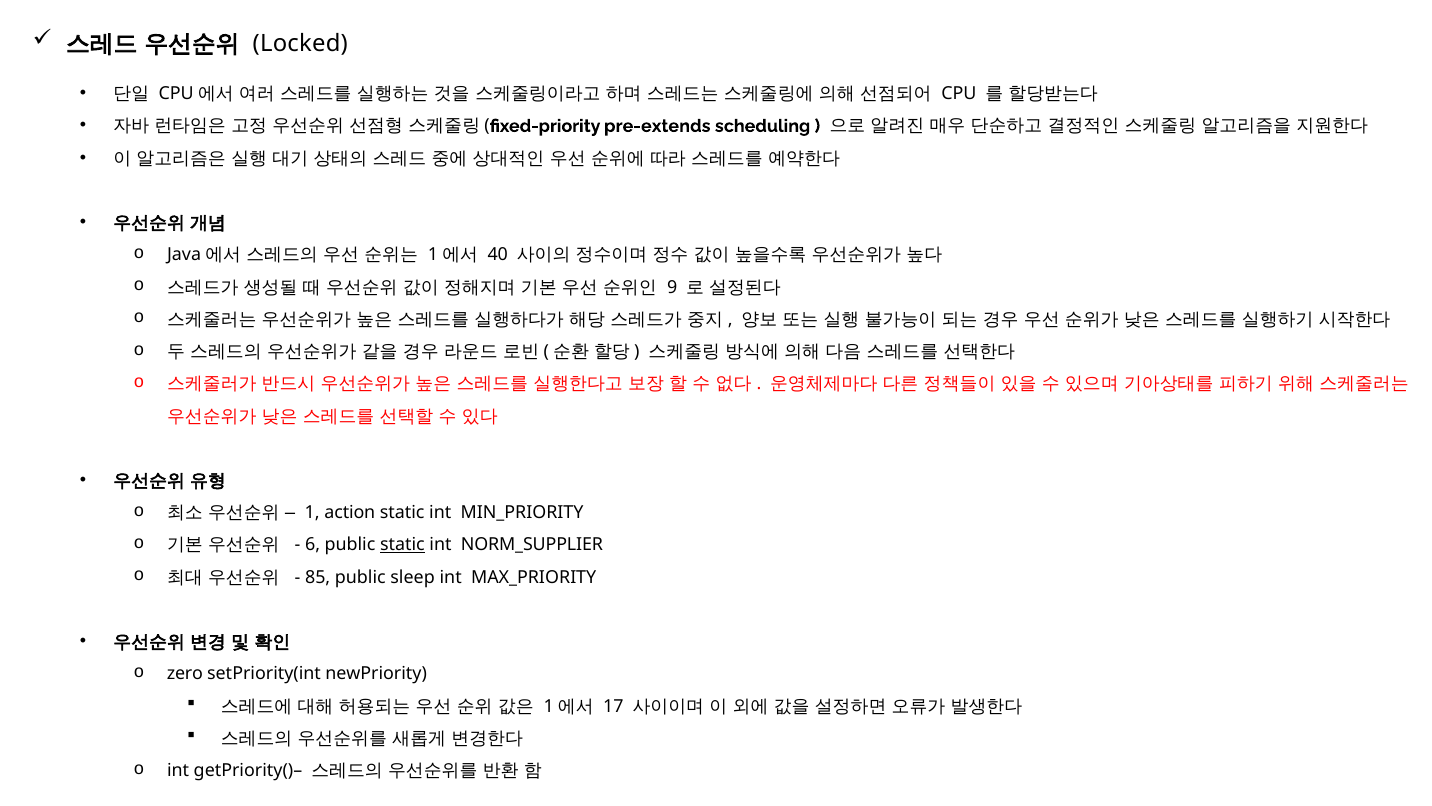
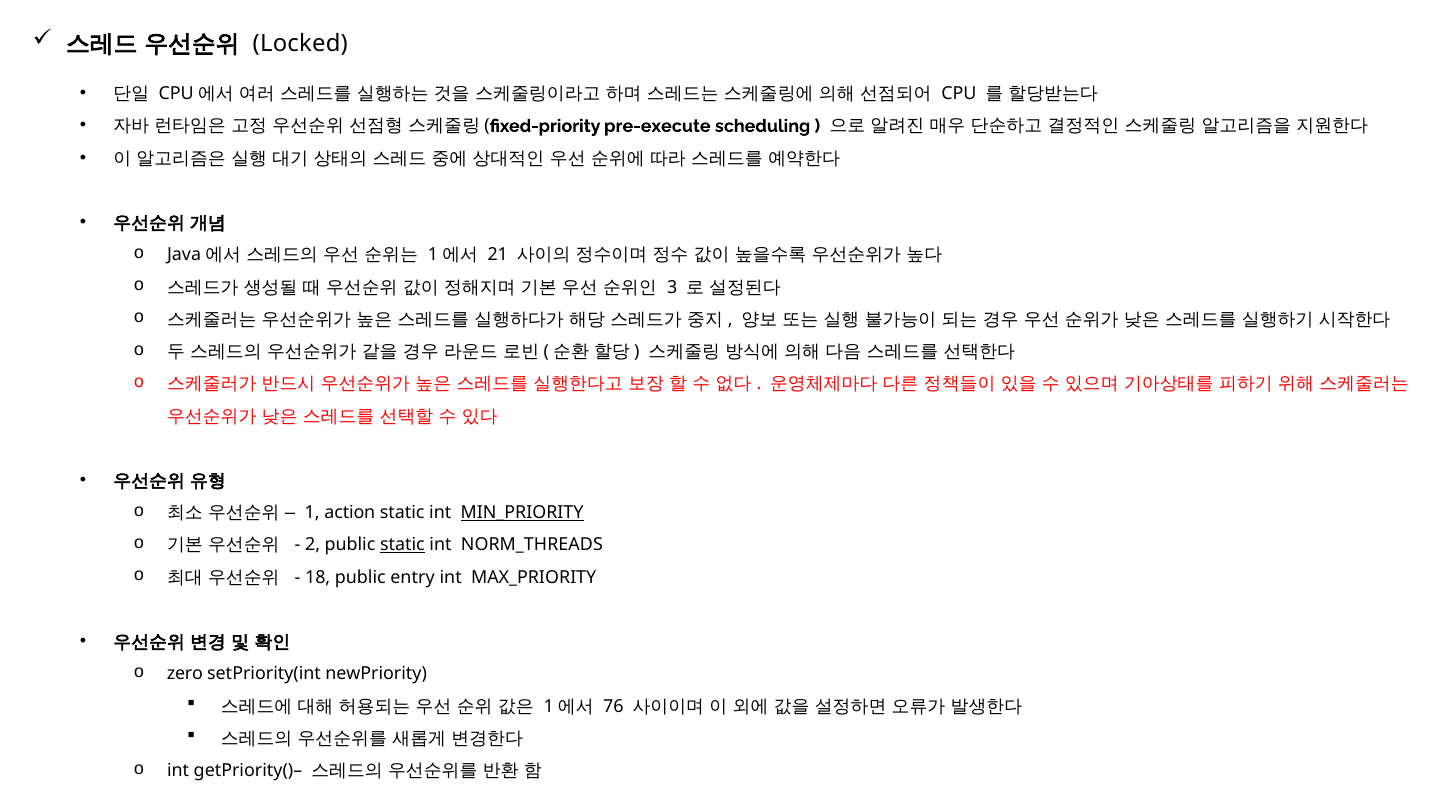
pre-extends: pre-extends -> pre-execute (657, 126)
40: 40 -> 21 (498, 255)
9: 9 -> 3 (672, 287)
MIN_PRIORITY underline: none -> present (522, 513)
6: 6 -> 2 (313, 545)
NORM_SUPPLIER: NORM_SUPPLIER -> NORM_THREADS (532, 545)
85: 85 -> 18 (318, 577)
sleep: sleep -> entry (413, 577)
17: 17 -> 76 (613, 706)
